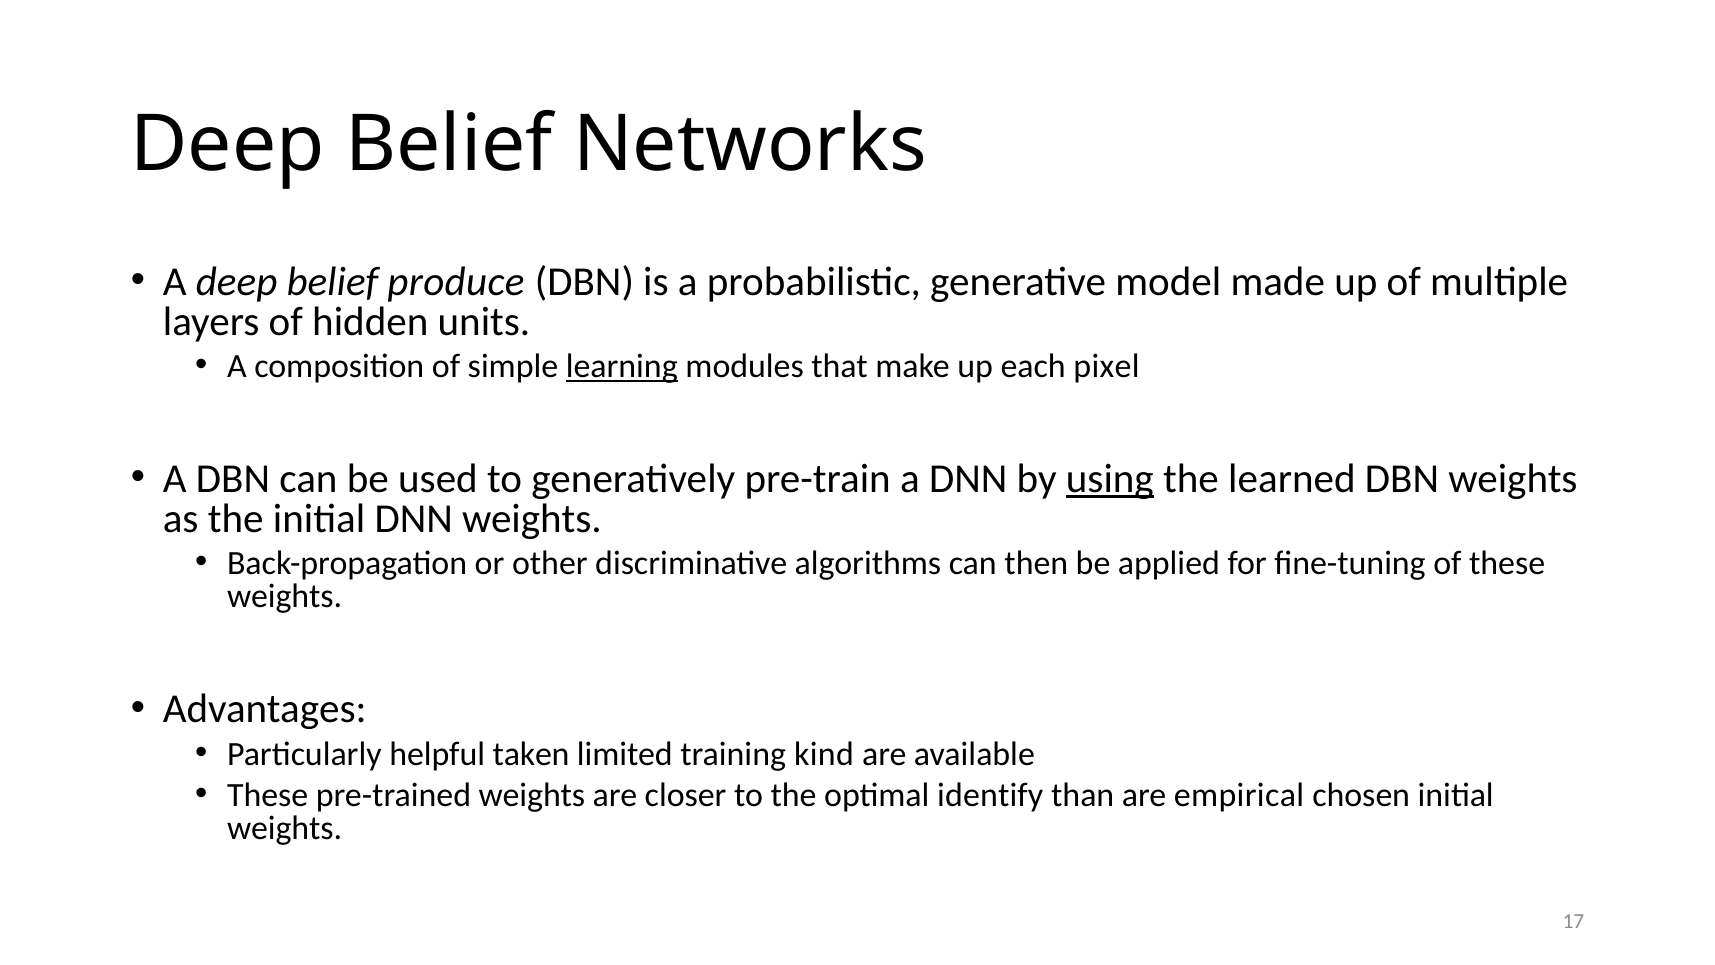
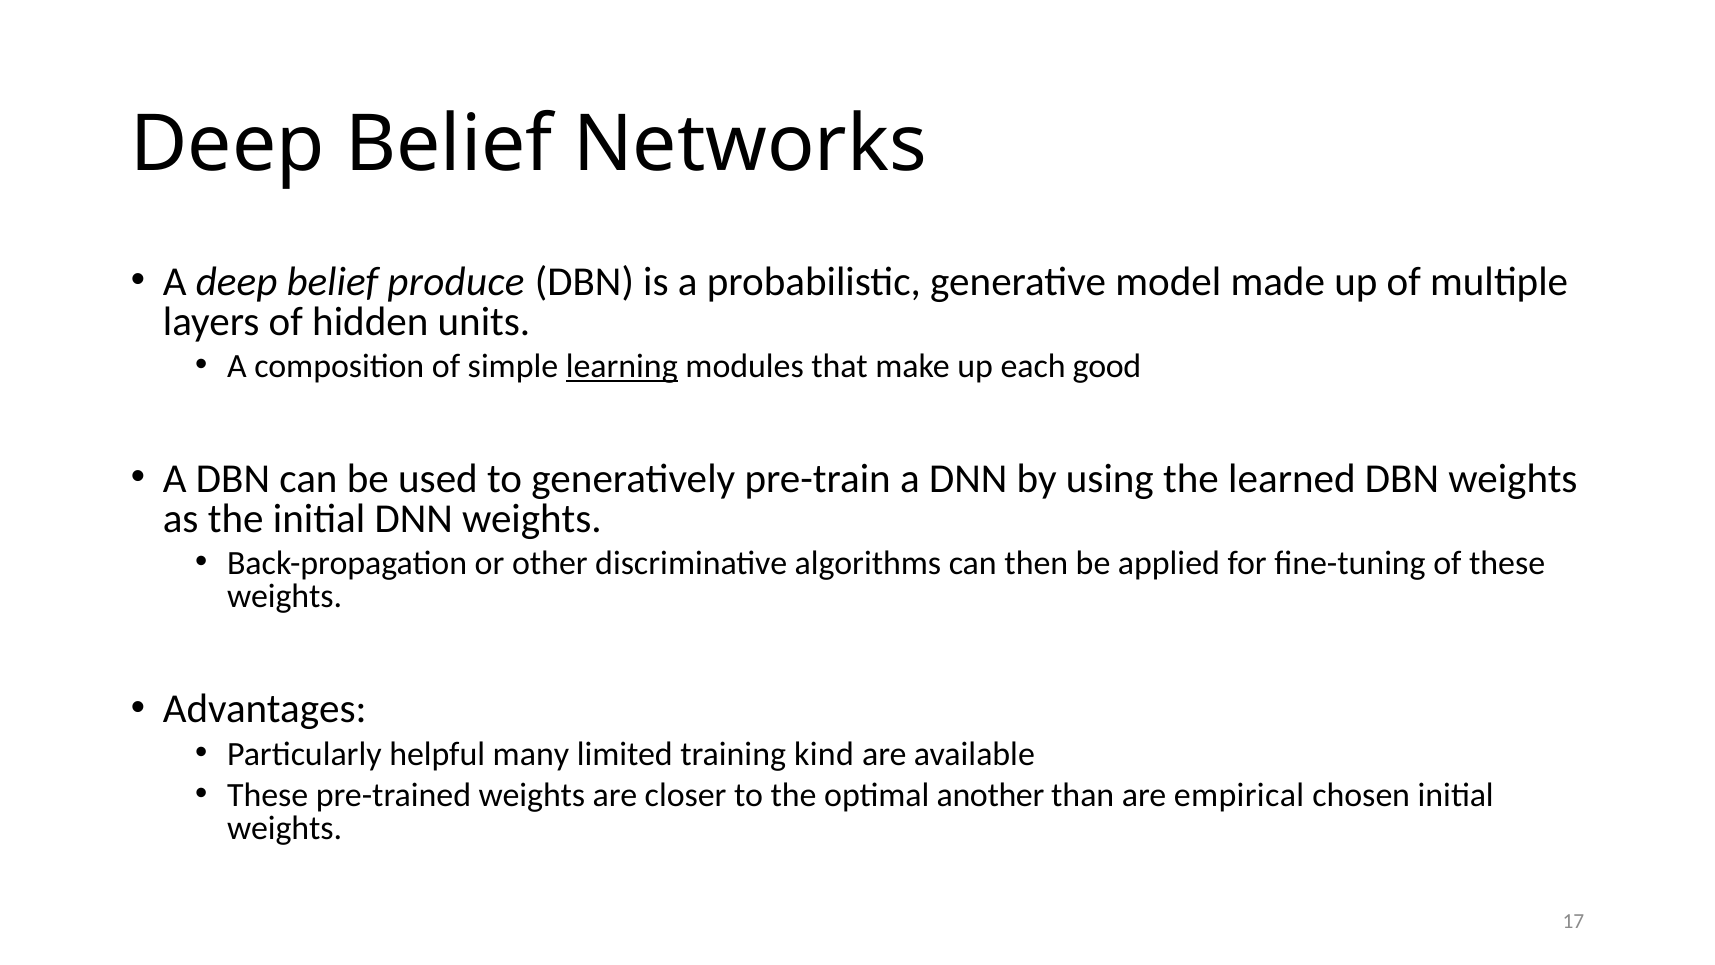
pixel: pixel -> good (1107, 366)
using underline: present -> none (1110, 479)
taken: taken -> many (531, 754)
identify: identify -> another (990, 795)
